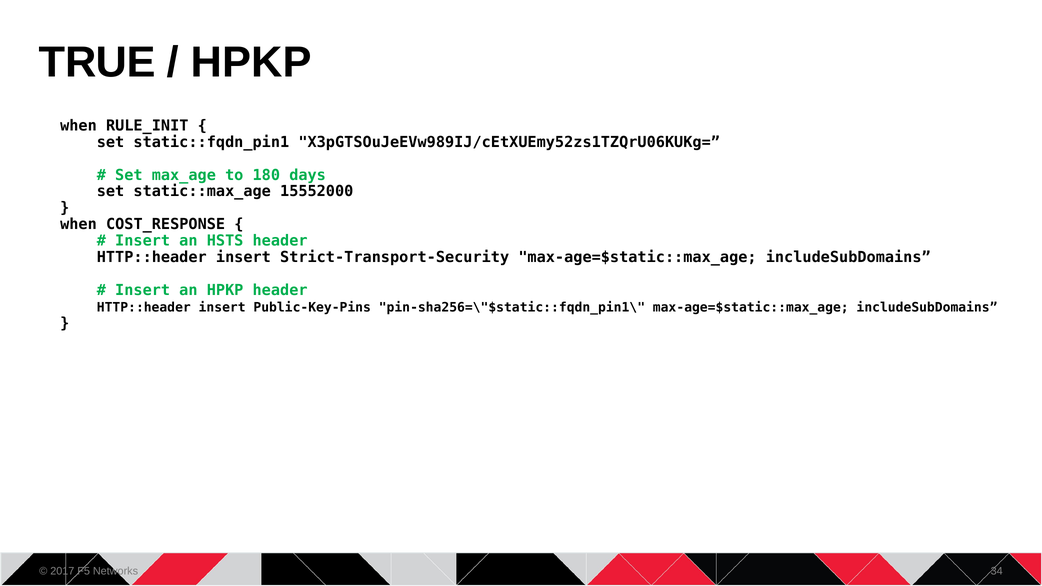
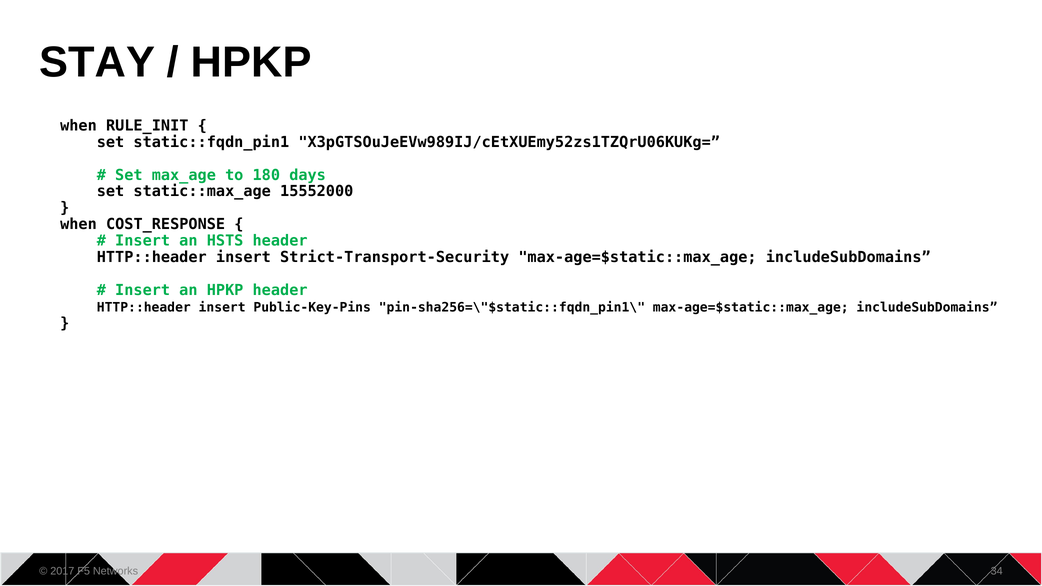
TRUE: TRUE -> STAY (97, 63)
